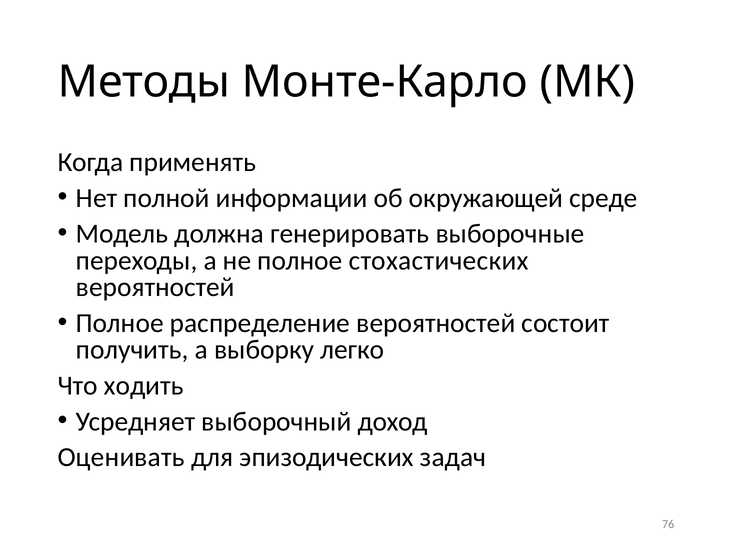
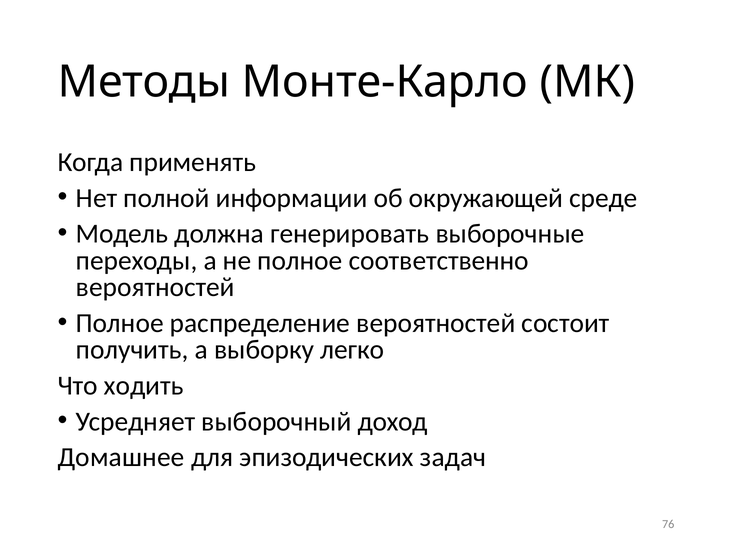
стохастических: стохастических -> соответственно (439, 261)
Оценивать: Оценивать -> Домашнее (121, 457)
